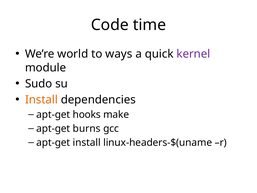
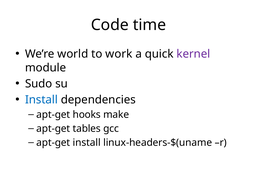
ways: ways -> work (119, 54)
Install colour: orange -> blue (41, 100)
burns: burns -> tables (87, 128)
